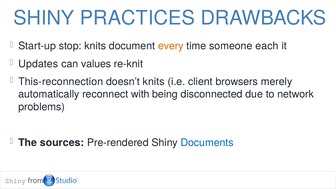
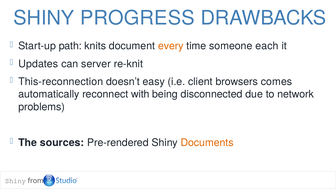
PRACTICES: PRACTICES -> PROGRESS (137, 18)
stop: stop -> path (70, 46)
values: values -> server (96, 64)
doesn’t knits: knits -> easy (154, 82)
merely: merely -> comes (277, 82)
Documents colour: blue -> orange (207, 143)
